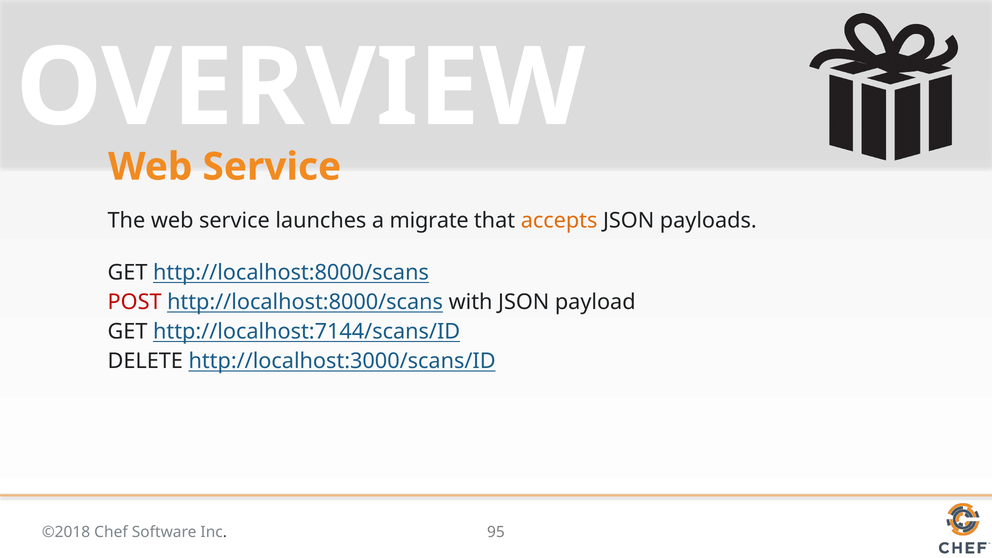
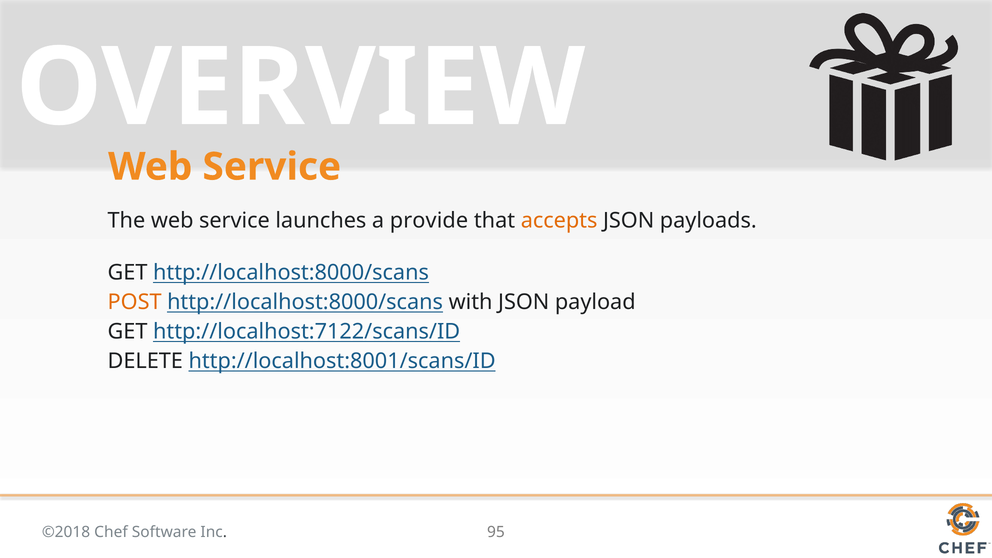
migrate: migrate -> provide (429, 221)
POST colour: red -> orange (135, 302)
http://localhost:7144/scans/ID: http://localhost:7144/scans/ID -> http://localhost:7122/scans/ID (307, 332)
http://localhost:3000/scans/ID: http://localhost:3000/scans/ID -> http://localhost:8001/scans/ID (342, 361)
